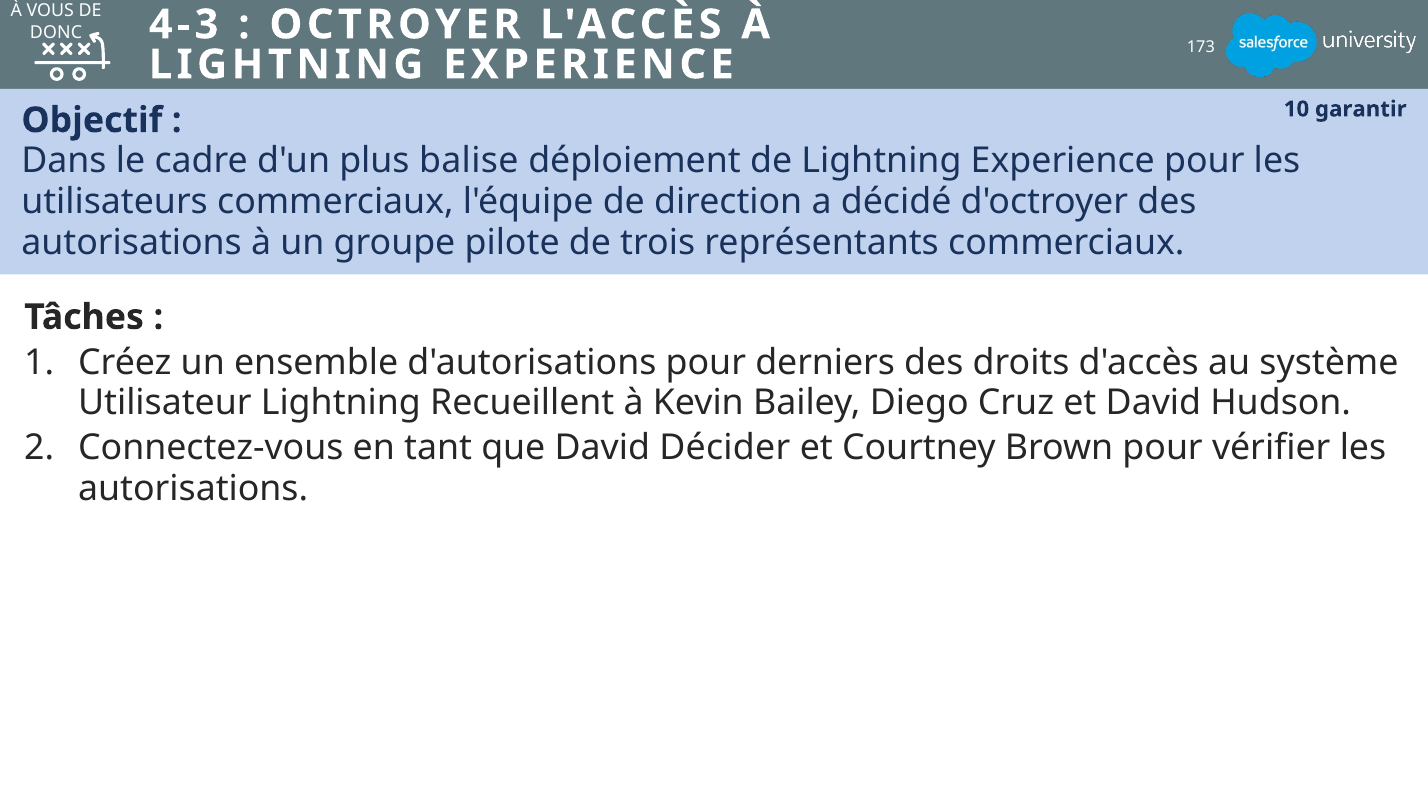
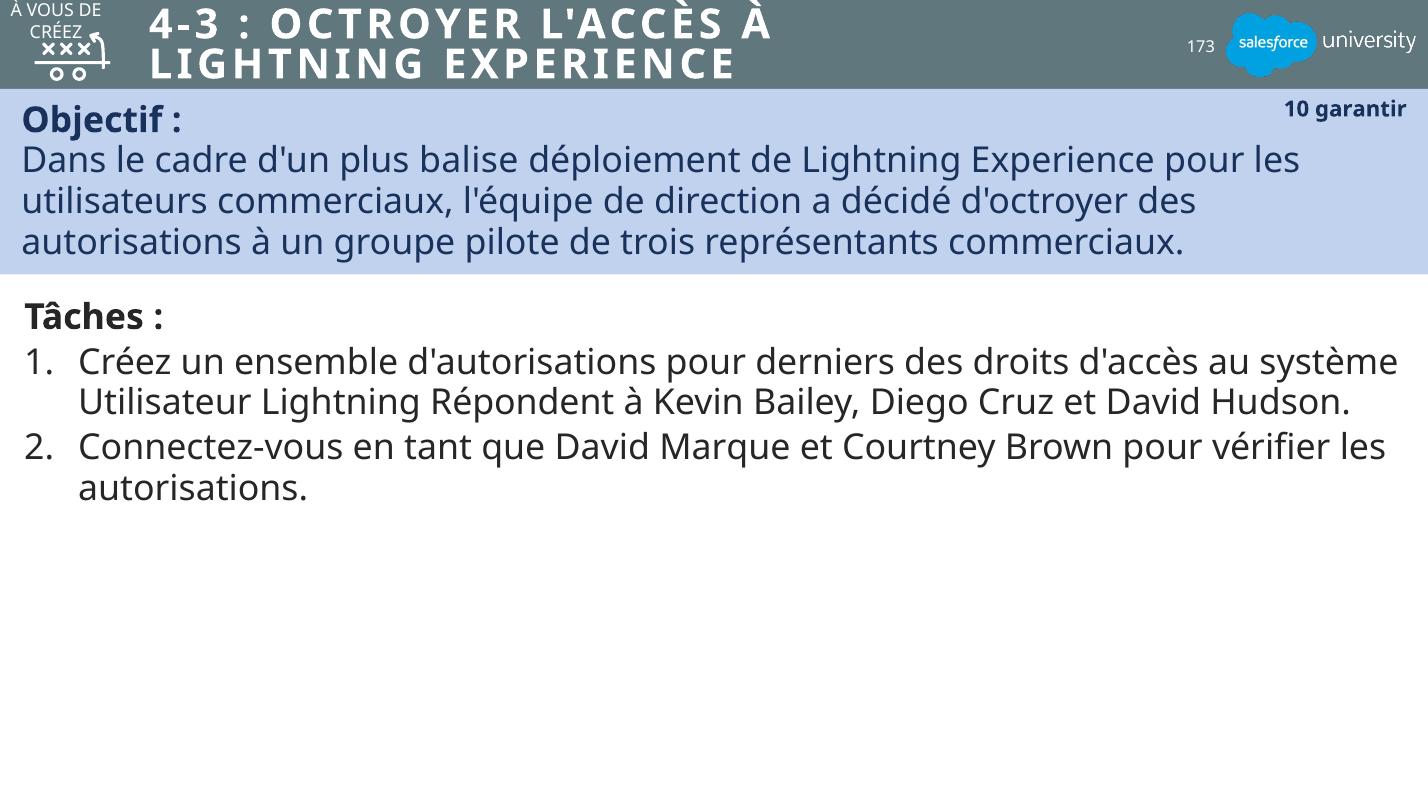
DONC: DONC -> CRÉEZ (56, 32)
Recueillent: Recueillent -> Répondent (522, 403)
Décider: Décider -> Marque (725, 448)
